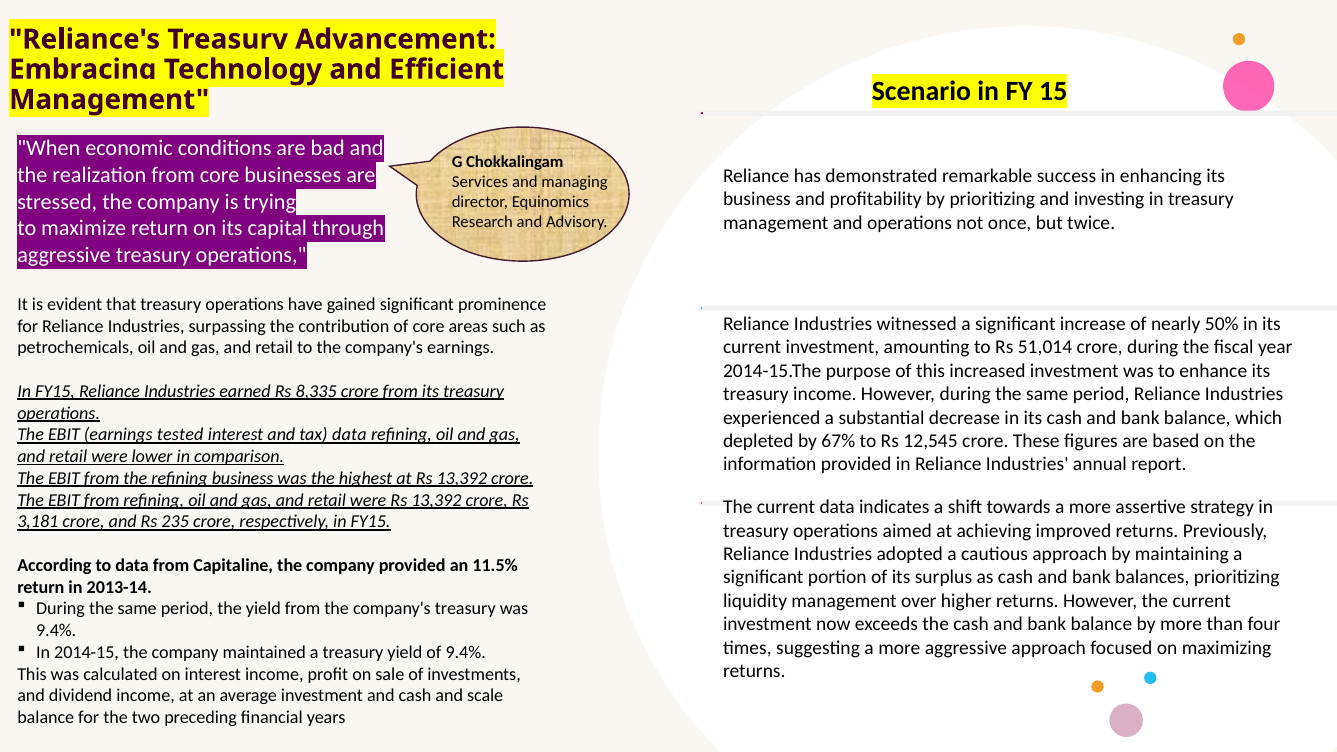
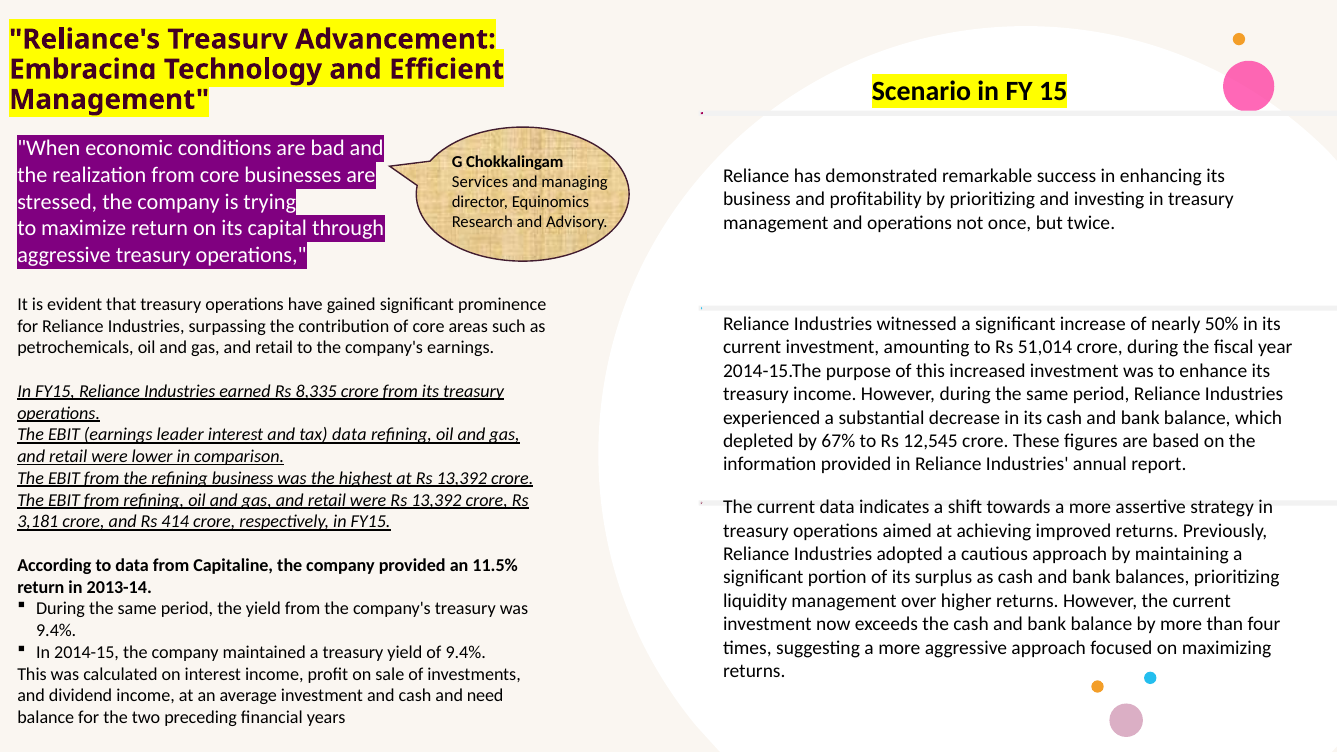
tested: tested -> leader (180, 435)
235: 235 -> 414 (175, 522)
scale: scale -> need (485, 696)
